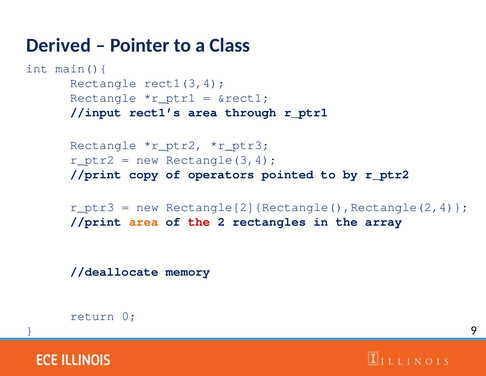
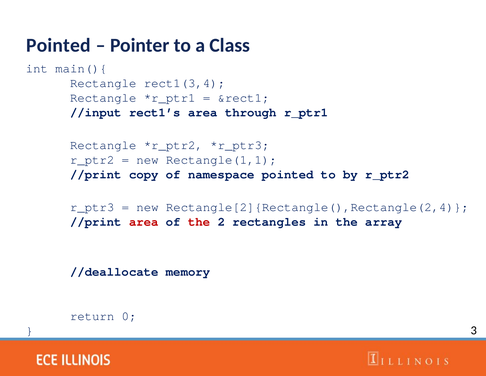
Derived: Derived -> Pointed (58, 45)
Rectangle(3,4: Rectangle(3,4 -> Rectangle(1,1 (221, 160)
operators: operators -> namespace (221, 174)
area colour: orange -> red (144, 221)
9: 9 -> 3 (474, 330)
